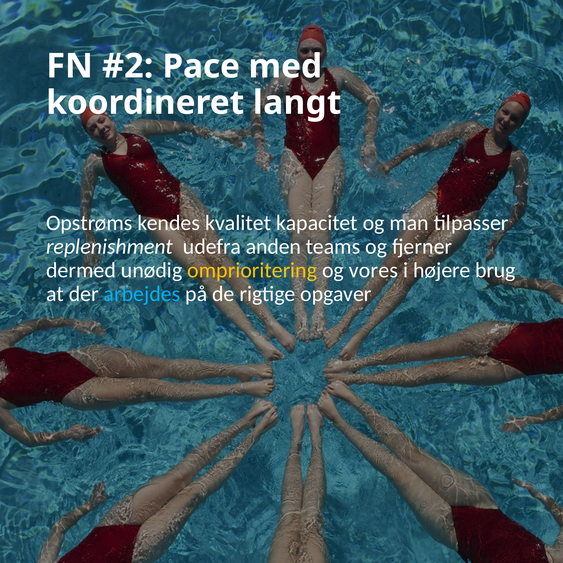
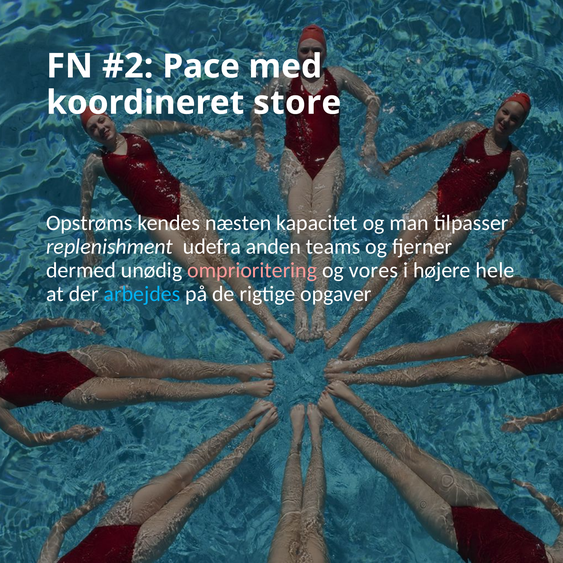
langt: langt -> store (297, 103)
kvalitet: kvalitet -> næsten (238, 223)
omprioritering colour: yellow -> pink (252, 270)
brug: brug -> hele (495, 270)
